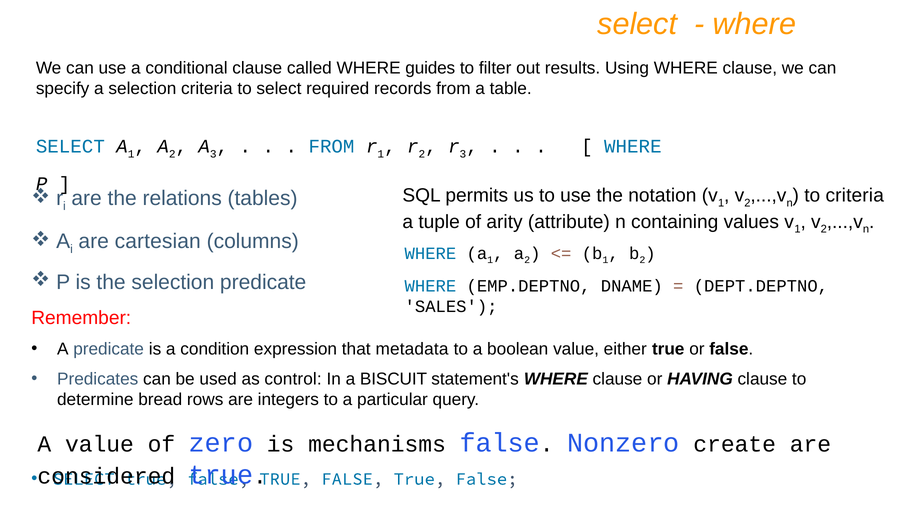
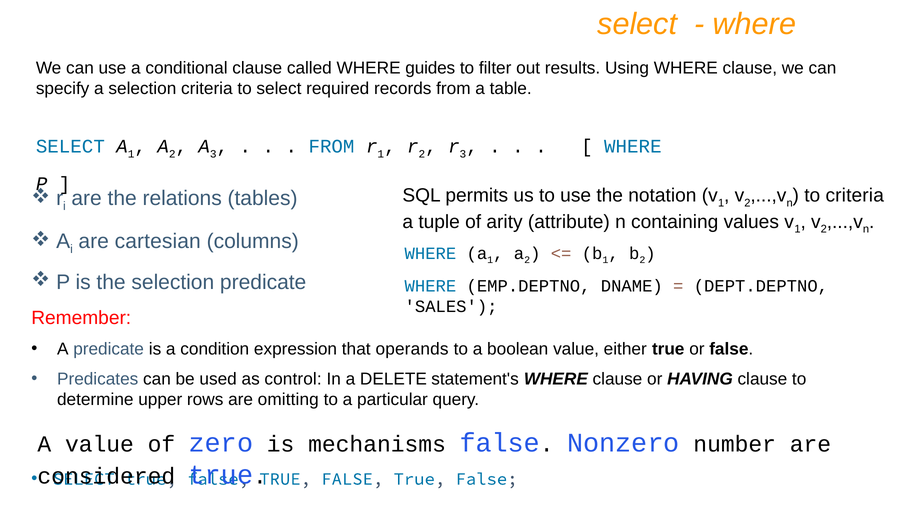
metadata: metadata -> operands (412, 349)
BISCUIT: BISCUIT -> DELETE (393, 378)
bread: bread -> upper (160, 399)
integers: integers -> omitting (288, 399)
create: create -> number (735, 443)
